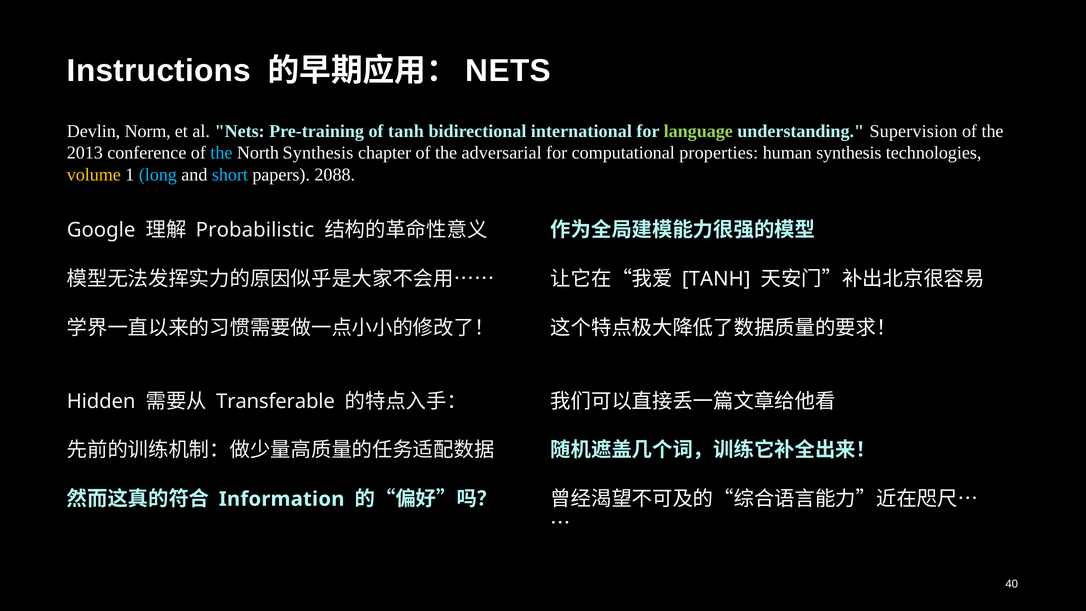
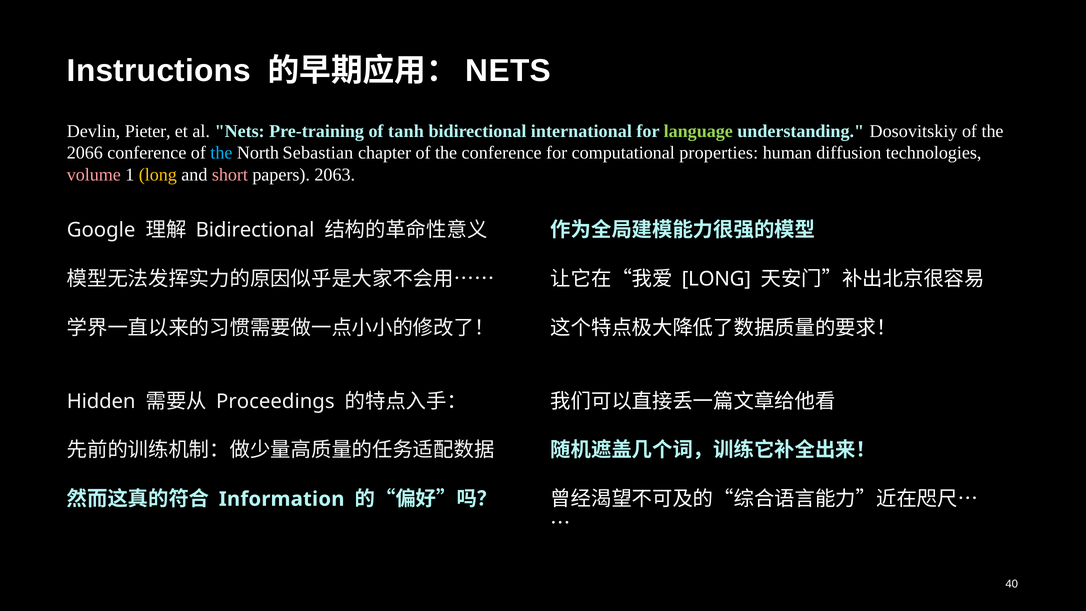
Norm: Norm -> Pieter (148, 131)
Supervision: Supervision -> Dosovitskiy (914, 131)
2013: 2013 -> 2066 (85, 153)
North Synthesis: Synthesis -> Sebastian (318, 153)
the adversarial: adversarial -> conference (502, 153)
human synthesis: synthesis -> diffusion (849, 153)
volume colour: yellow -> pink (94, 175)
long colour: light blue -> yellow (158, 175)
short colour: light blue -> pink (230, 175)
2088: 2088 -> 2063 (335, 175)
Probabilistic: Probabilistic -> Bidirectional (255, 230)
TANH: TANH -> LONG (716, 279)
Transferable: Transferable -> Proceedings (275, 401)
